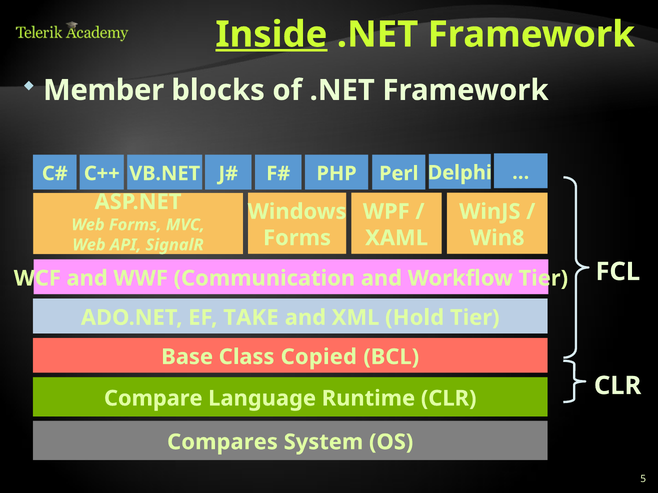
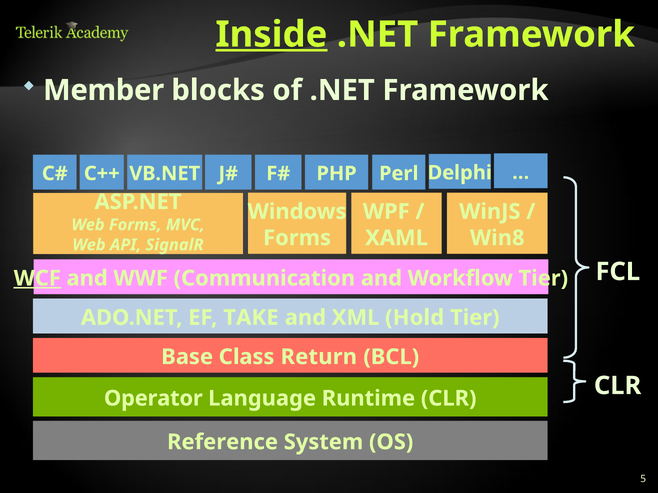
WCF underline: none -> present (37, 279)
Copied: Copied -> Return (319, 357)
Compare: Compare -> Operator (153, 399)
Compares: Compares -> Reference (223, 442)
